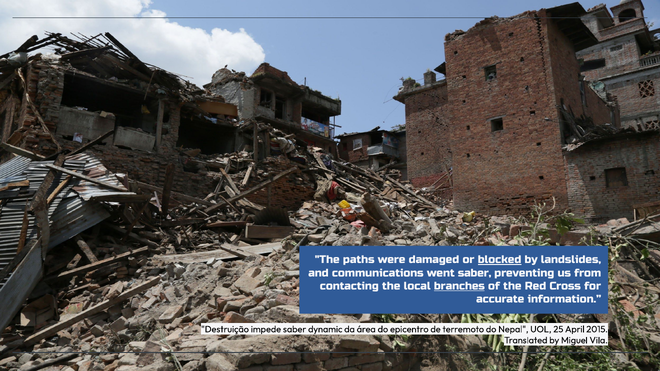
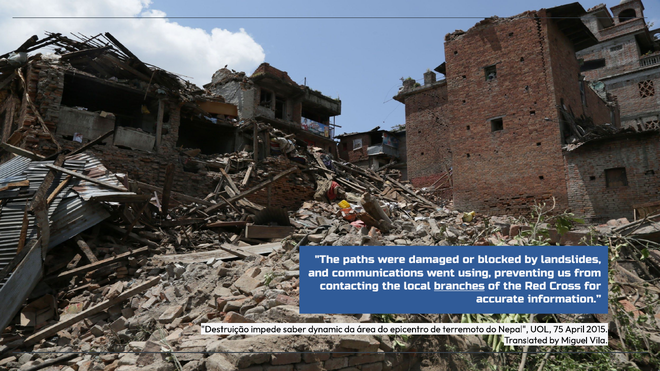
blocked underline: present -> none (500, 260)
went saber: saber -> using (475, 273)
25: 25 -> 75 (558, 329)
